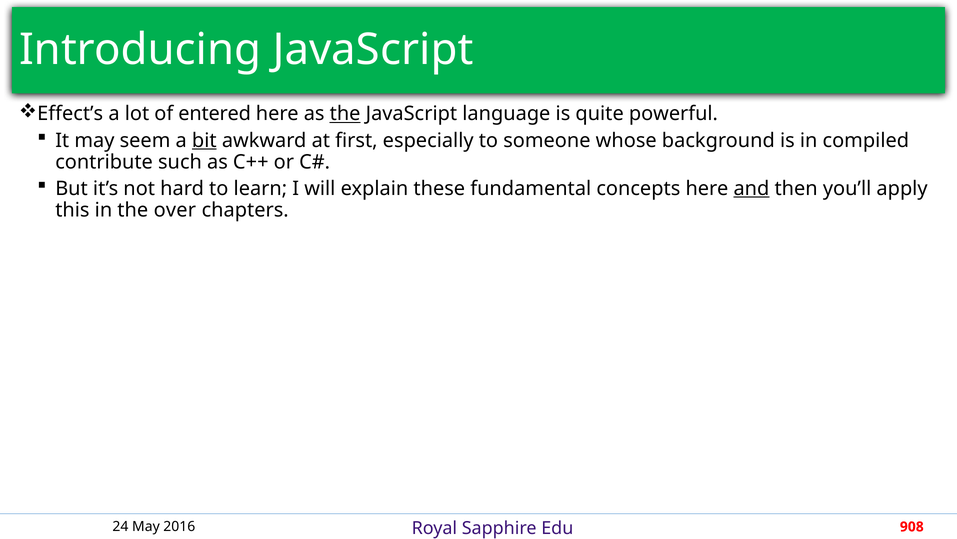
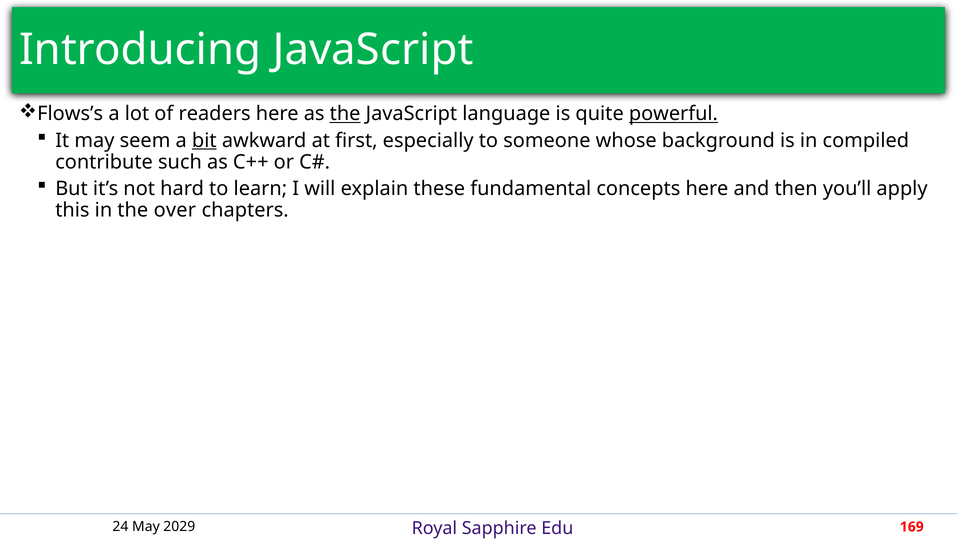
Effect’s: Effect’s -> Flows’s (70, 114)
entered: entered -> readers (215, 114)
powerful underline: none -> present (673, 114)
and underline: present -> none (751, 188)
2016: 2016 -> 2029 (179, 526)
908: 908 -> 169 (912, 526)
